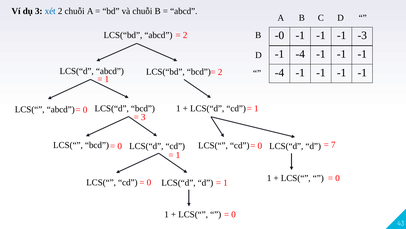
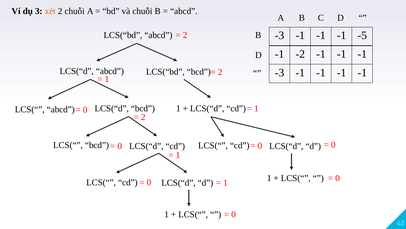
xét colour: blue -> orange (50, 11)
2 -0: -0 -> -3 (280, 35)
-3: -3 -> -5 (362, 35)
-4: -4 -> -2 (300, 54)
-4: -4 -> -3 (280, 73)
3: 3 -> 2 (143, 117)
7: 7 -> 0 (333, 145)
